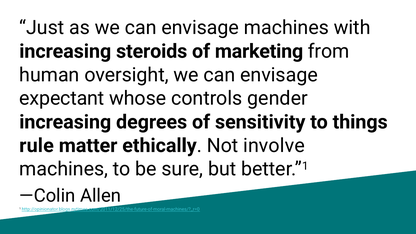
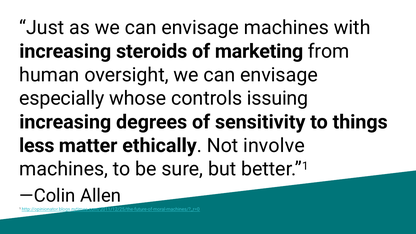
expectant: expectant -> especially (62, 98)
gender: gender -> issuing (278, 98)
rule: rule -> less (37, 146)
